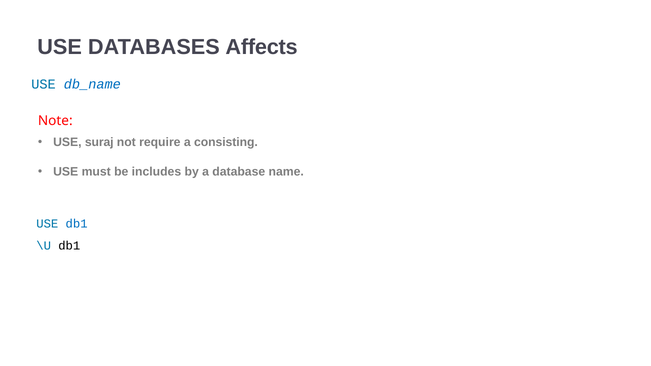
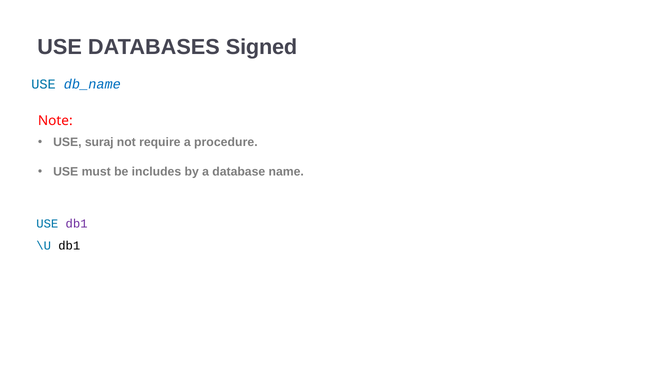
Affects: Affects -> Signed (262, 47)
consisting: consisting -> procedure (226, 142)
db1 colour: blue -> purple (77, 224)
